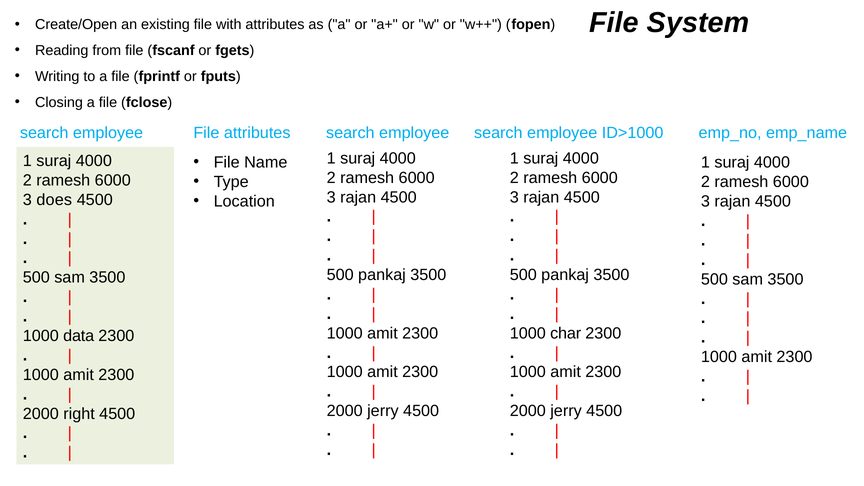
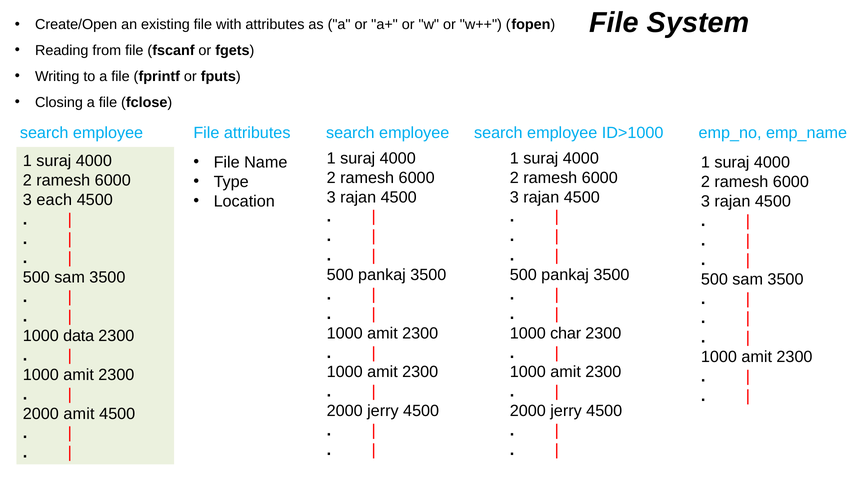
does: does -> each (54, 200)
2000 right: right -> amit (79, 414)
